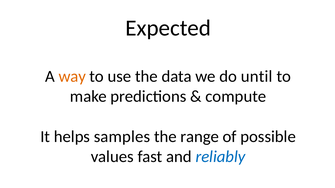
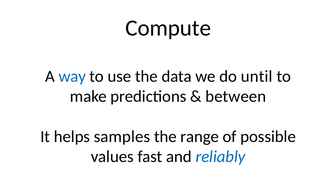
Expected: Expected -> Compute (168, 28)
way colour: orange -> blue (72, 77)
compute: compute -> between (236, 97)
